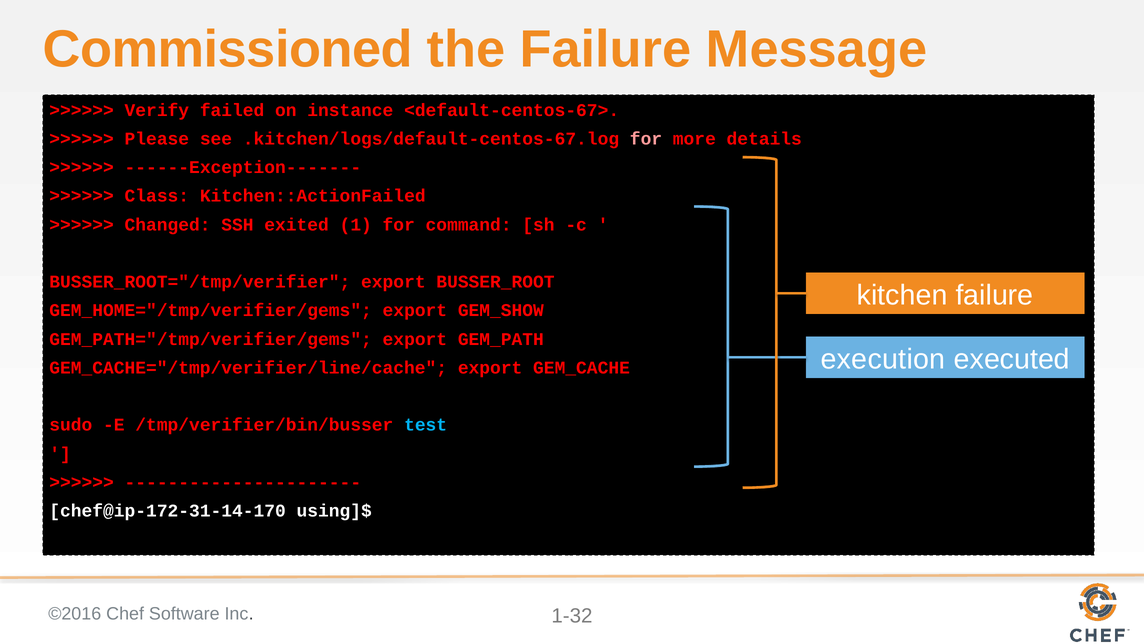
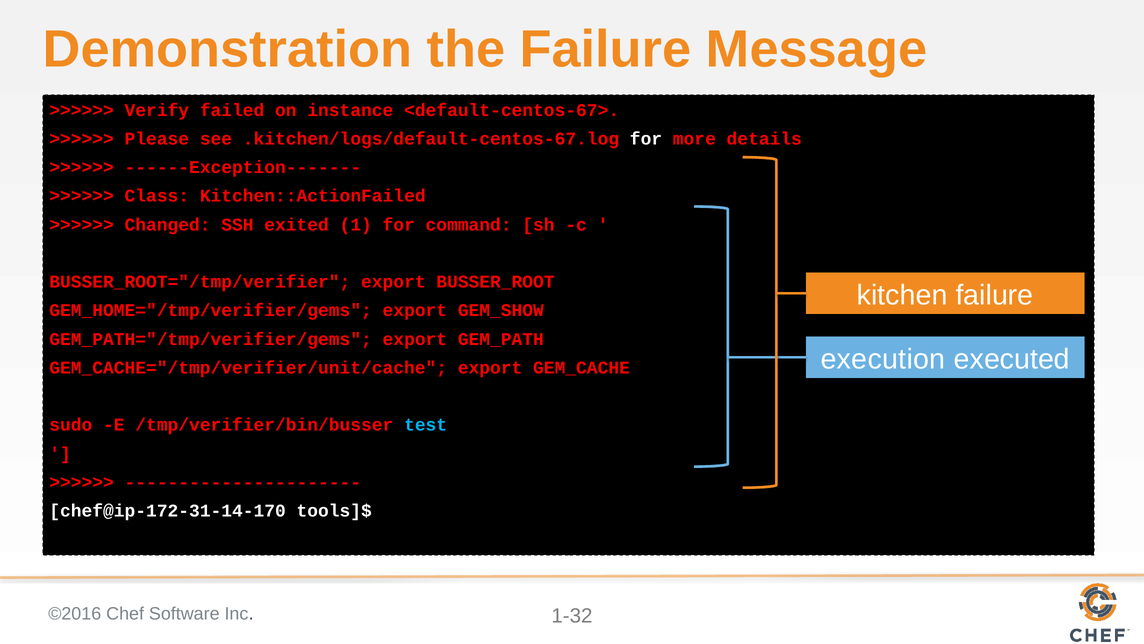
Commissioned: Commissioned -> Demonstration (228, 49)
for colour: pink -> white (646, 139)
GEM_CACHE="/tmp/verifier/line/cache: GEM_CACHE="/tmp/verifier/line/cache -> GEM_CACHE="/tmp/verifier/unit/cache (248, 368)
using]$: using]$ -> tools]$ (334, 511)
